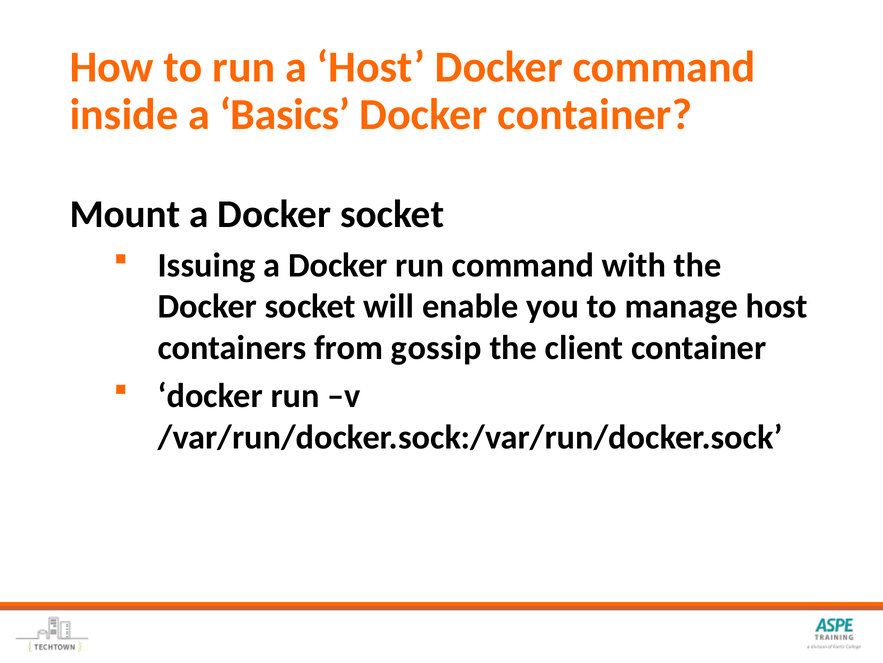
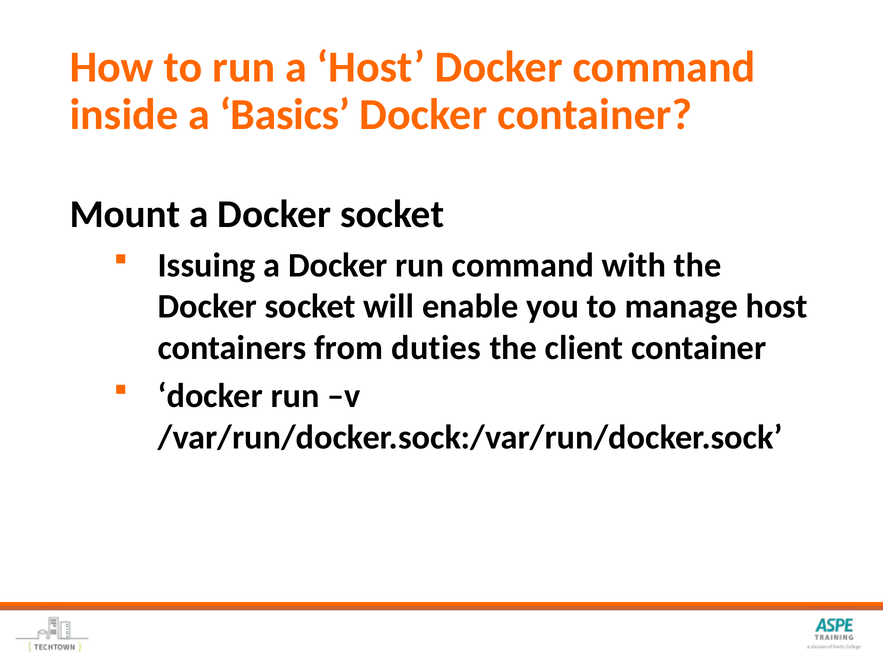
gossip: gossip -> duties (436, 347)
